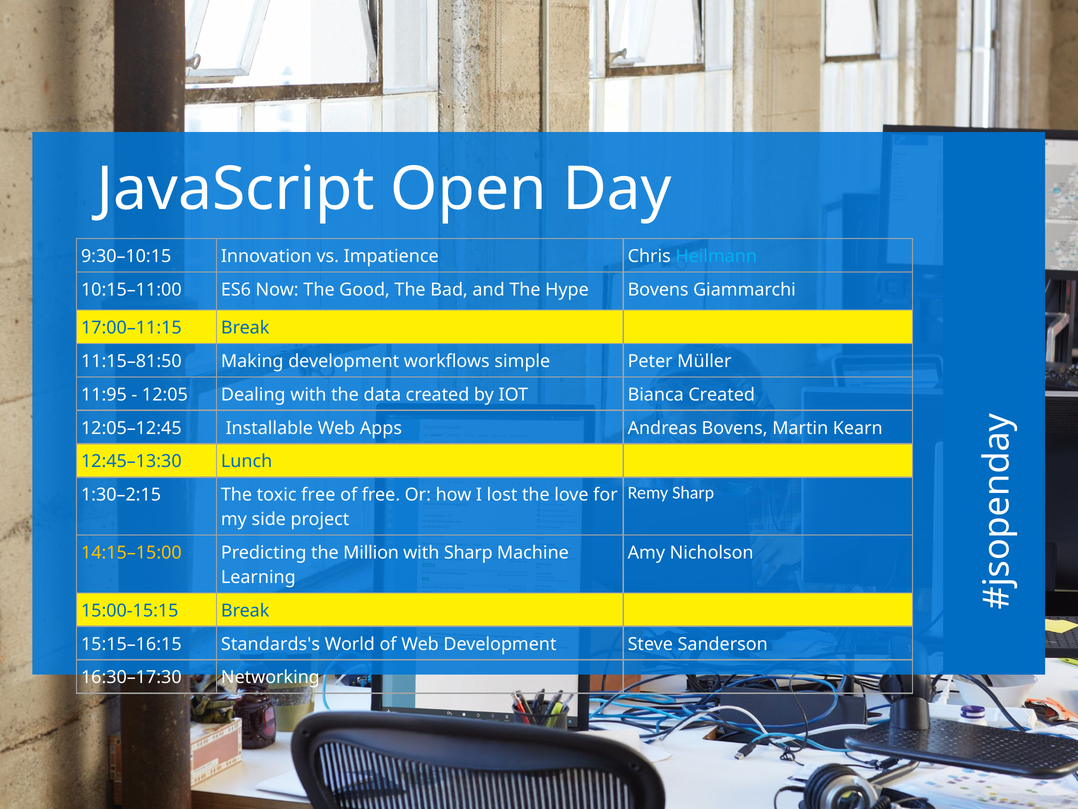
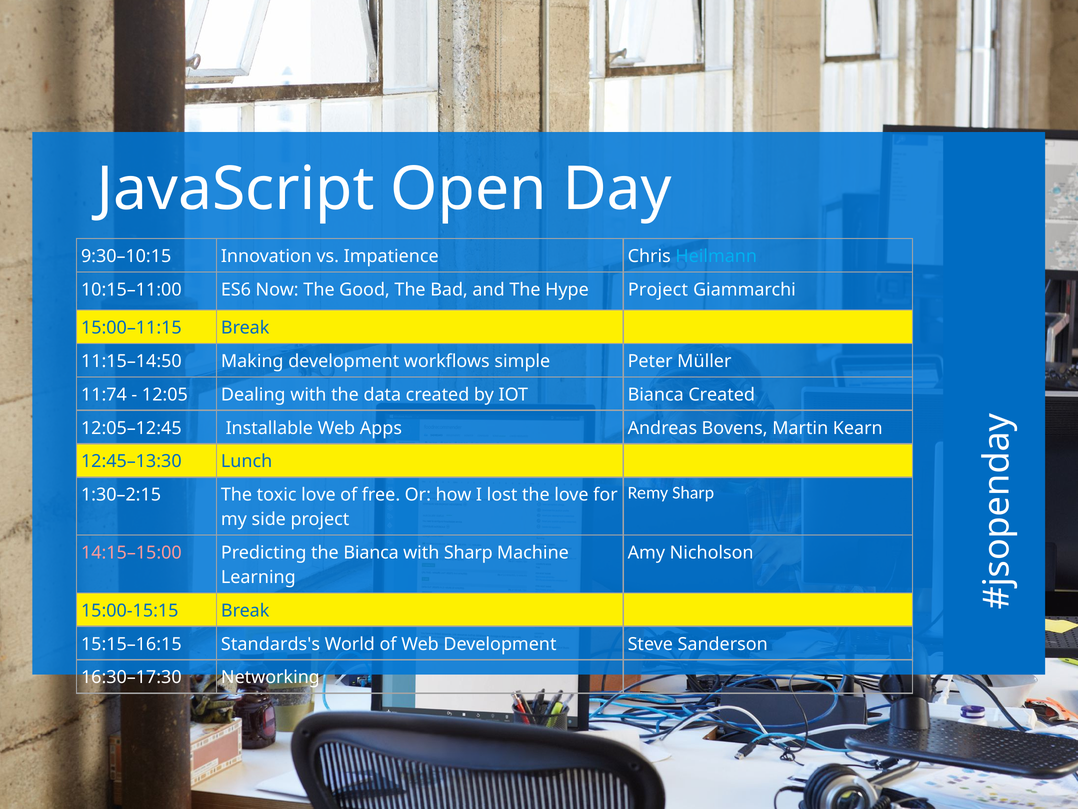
Hype Bovens: Bovens -> Project (658, 290)
17:00–11:15: 17:00–11:15 -> 15:00–11:15 (131, 328)
11:15–81:50: 11:15–81:50 -> 11:15–14:50 (131, 361)
11:95: 11:95 -> 11:74 (104, 394)
toxic free: free -> love (318, 495)
14:15–15:00 colour: yellow -> pink (131, 552)
the Million: Million -> Bianca (371, 552)
